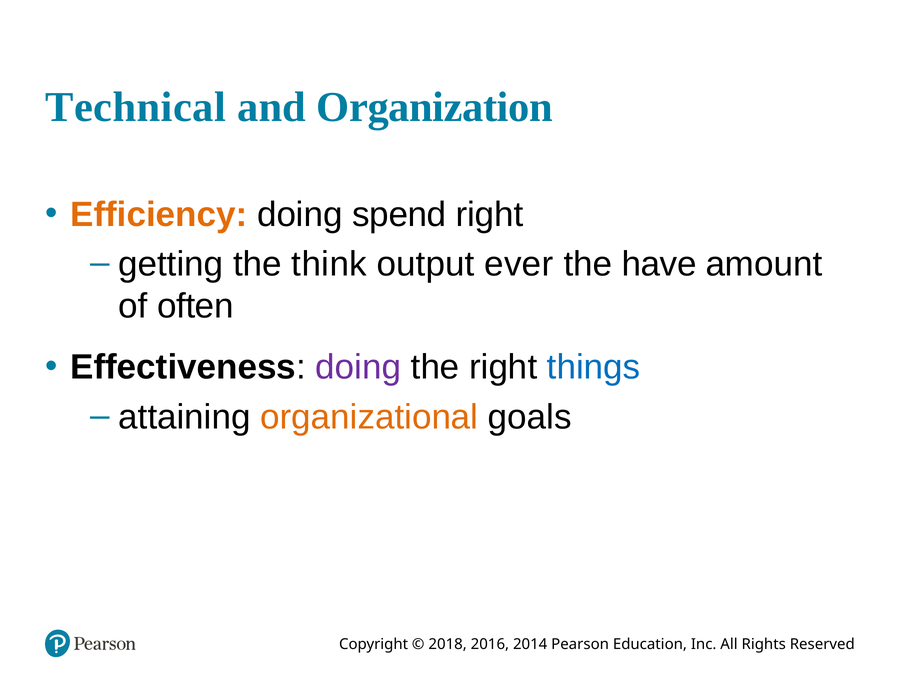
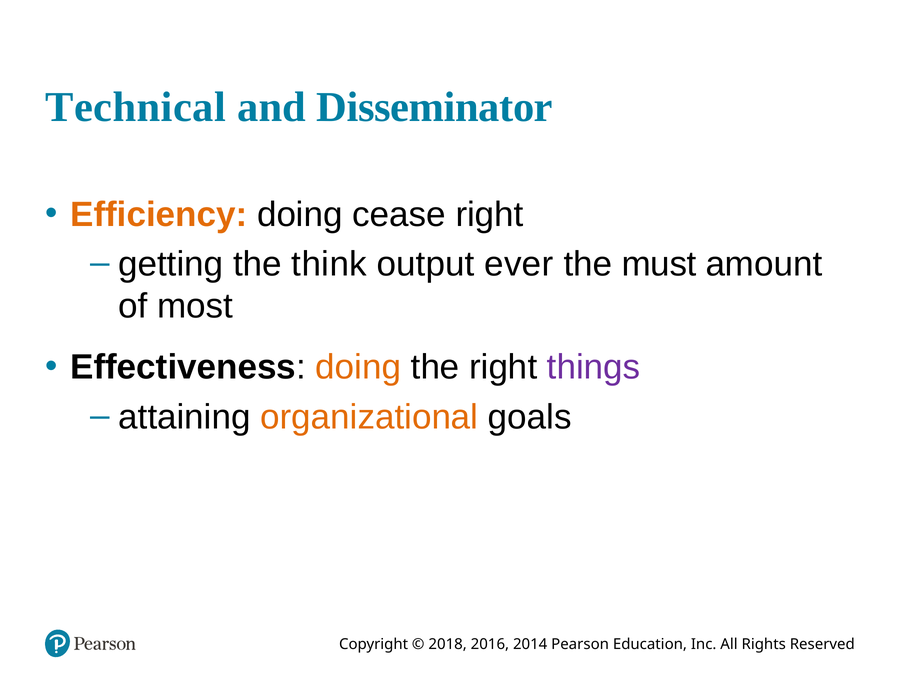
Organization: Organization -> Disseminator (435, 107)
spend: spend -> cease (399, 214)
have: have -> must (659, 264)
often: often -> most (195, 306)
doing colour: purple -> orange (358, 367)
things colour: blue -> purple (594, 367)
